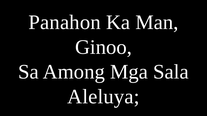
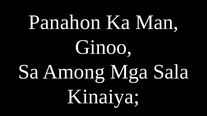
Aleluya: Aleluya -> Kinaiya (103, 97)
